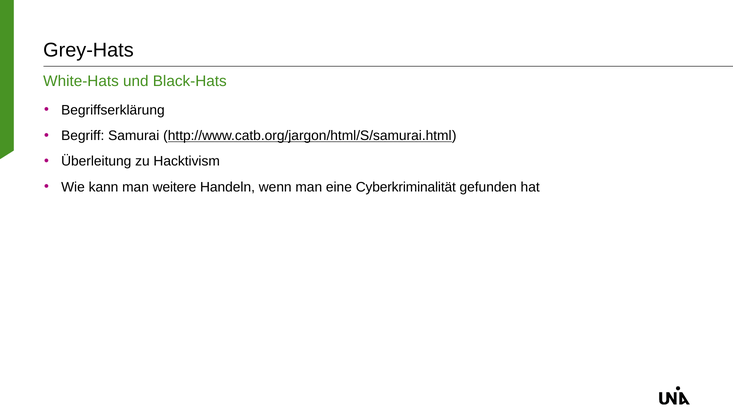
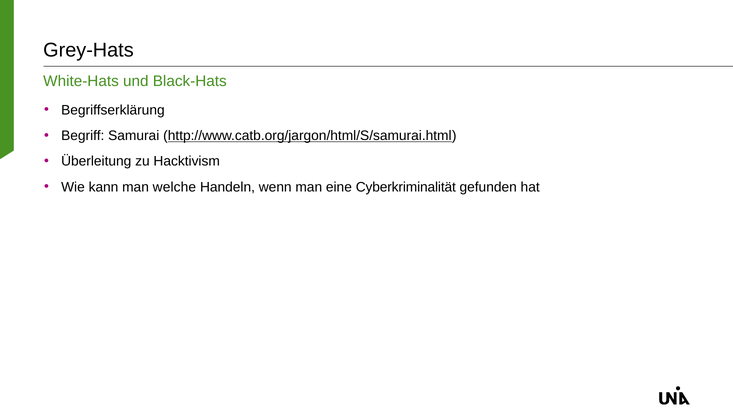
weitere: weitere -> welche (174, 187)
